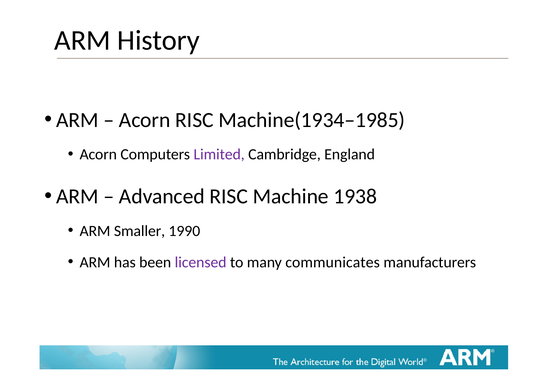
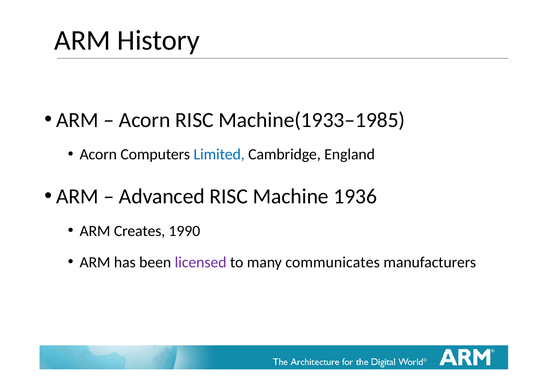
Machine(1934–1985: Machine(1934–1985 -> Machine(1933–1985 (312, 120)
Limited colour: purple -> blue (219, 154)
1938: 1938 -> 1936 (355, 197)
Smaller: Smaller -> Creates (140, 231)
